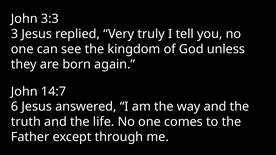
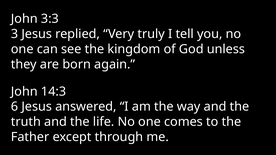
14:7: 14:7 -> 14:3 (54, 92)
